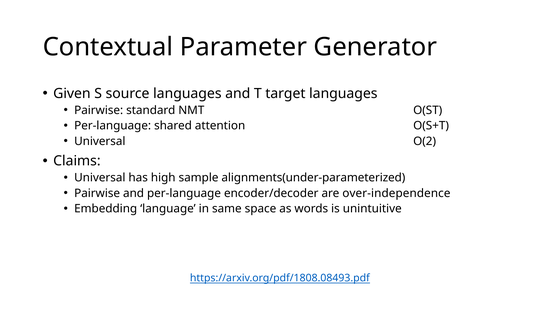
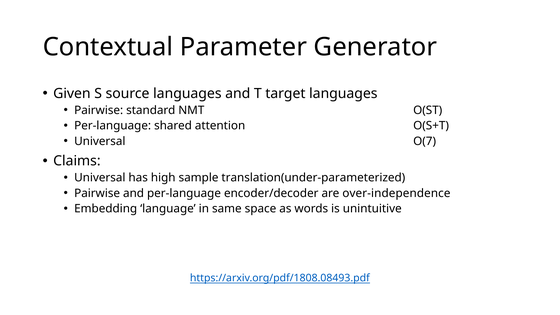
O(2: O(2 -> O(7 (425, 141)
alignments(under-parameterized: alignments(under-parameterized -> translation(under-parameterized (313, 178)
